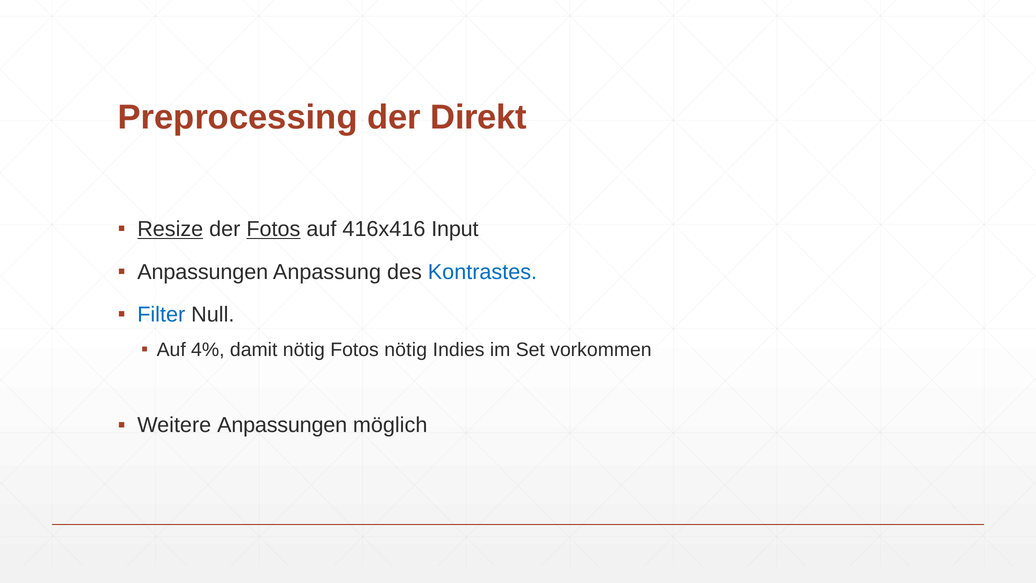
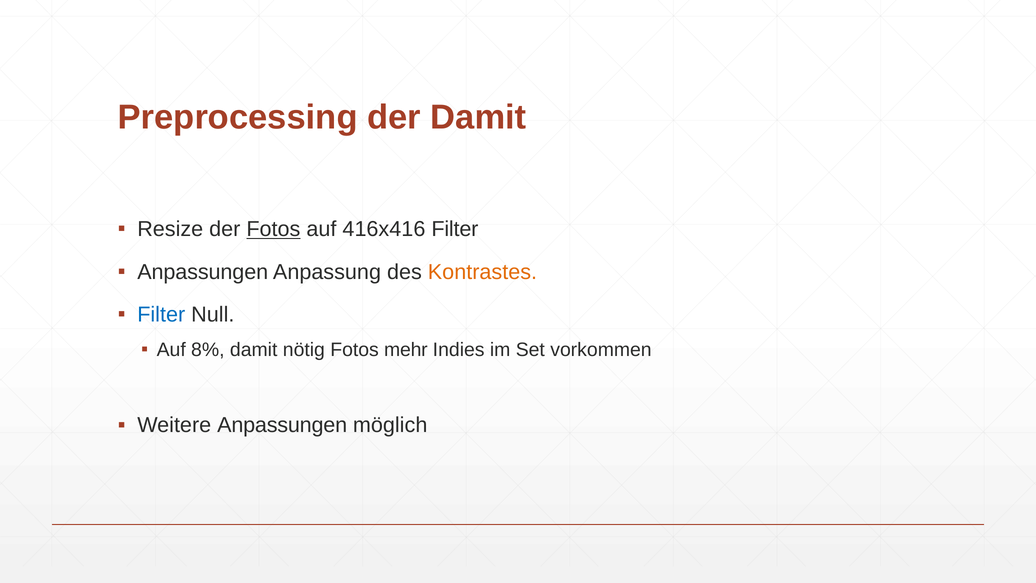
der Direkt: Direkt -> Damit (478, 117)
Resize underline: present -> none (170, 229)
416x416 Input: Input -> Filter (455, 229)
Kontrastes colour: blue -> orange (482, 272)
4%: 4% -> 8% (208, 350)
Fotos nötig: nötig -> mehr (406, 350)
